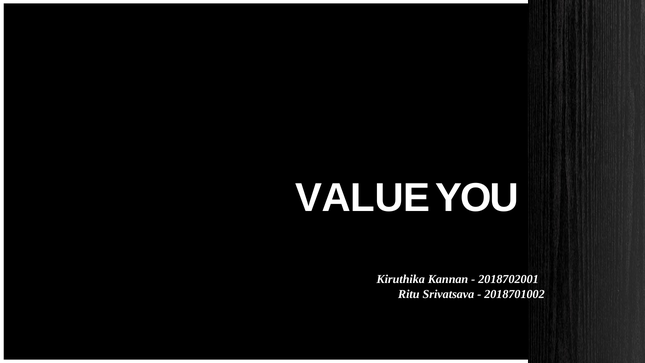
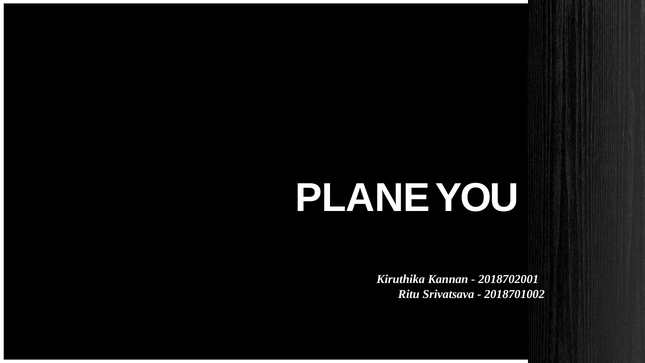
VALUE: VALUE -> PLANE (363, 198)
